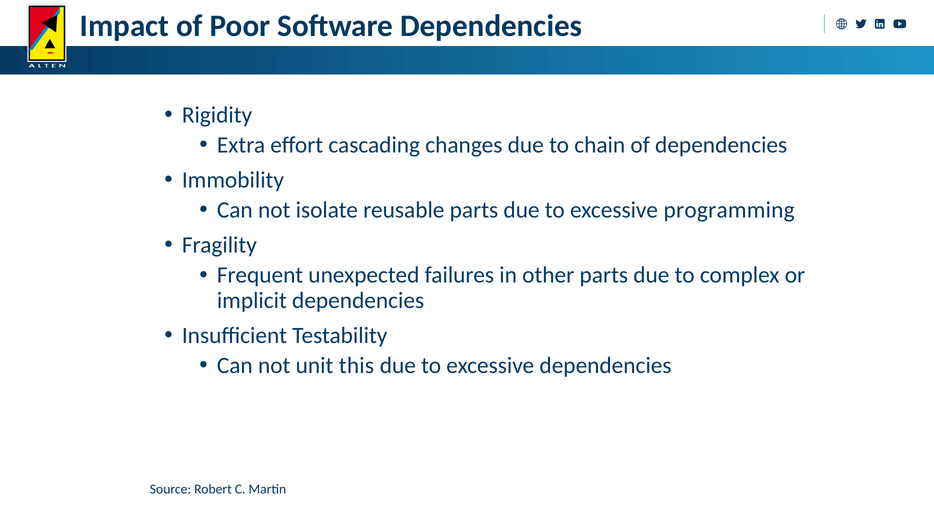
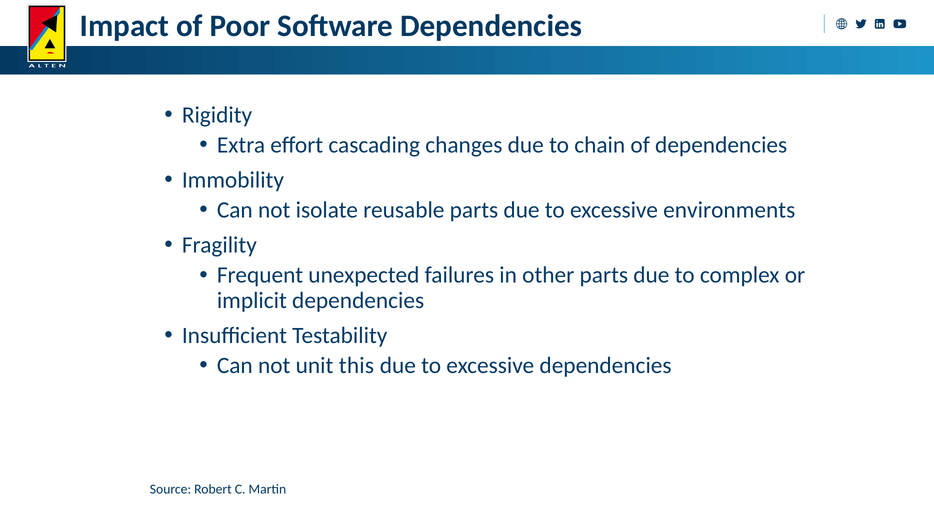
programming: programming -> environments (729, 210)
